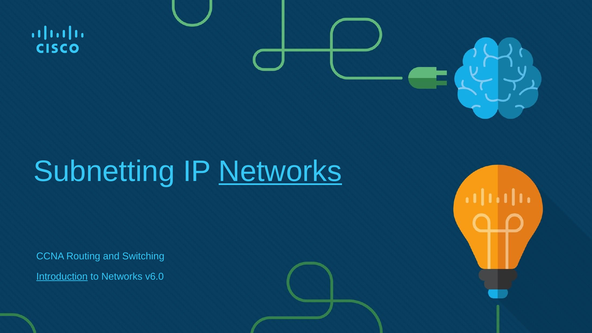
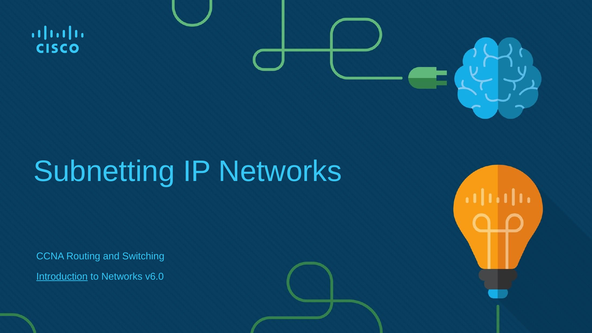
Networks underline: present -> none (280, 172)
